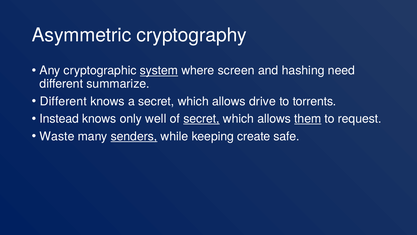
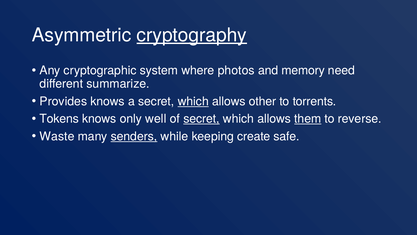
cryptography underline: none -> present (192, 35)
system underline: present -> none (159, 71)
screen: screen -> photos (236, 71)
hashing: hashing -> memory (303, 71)
Different: Different -> Provides (63, 101)
which underline: none -> present (193, 101)
drive: drive -> other (263, 101)
Instead: Instead -> Tokens (59, 119)
request: request -> reverse (360, 119)
